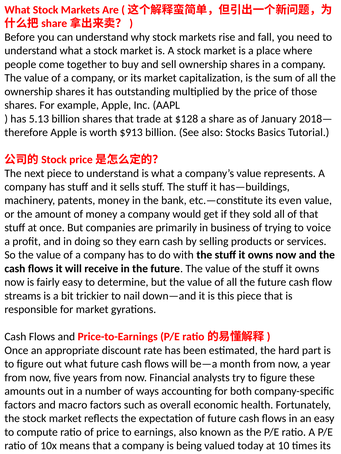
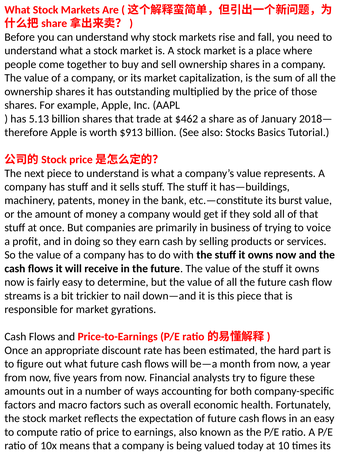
$128: $128 -> $462 (187, 119)
even: even -> burst (290, 201)
